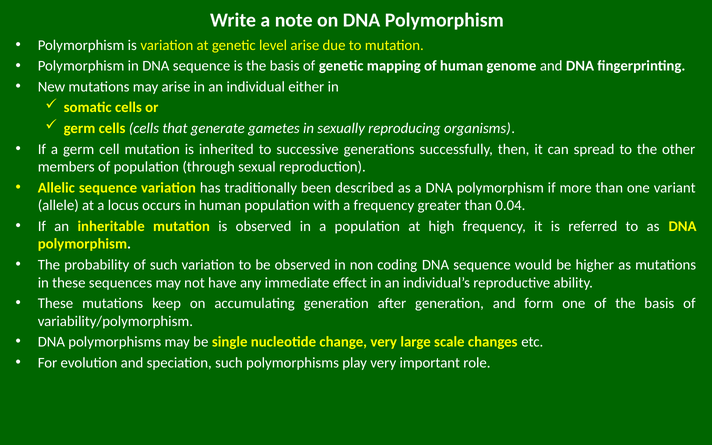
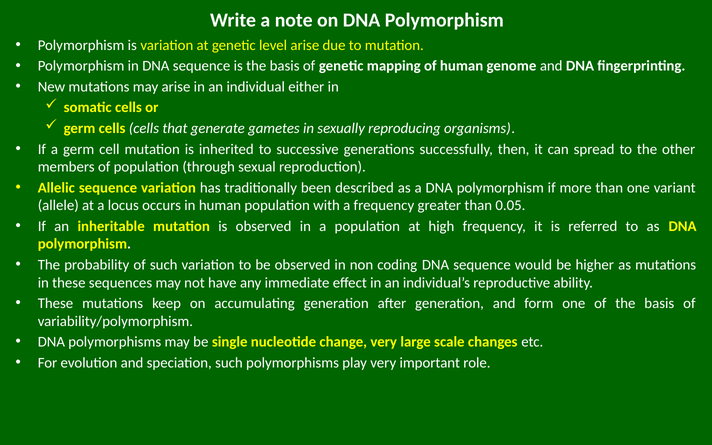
0.04: 0.04 -> 0.05 (510, 205)
